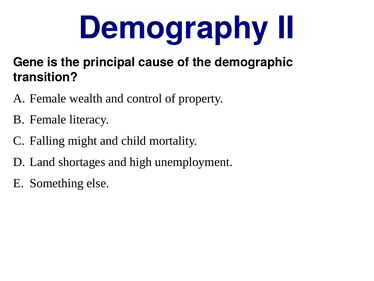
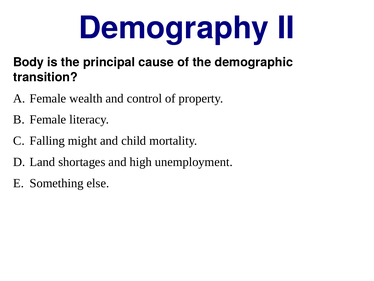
Gene: Gene -> Body (29, 62)
